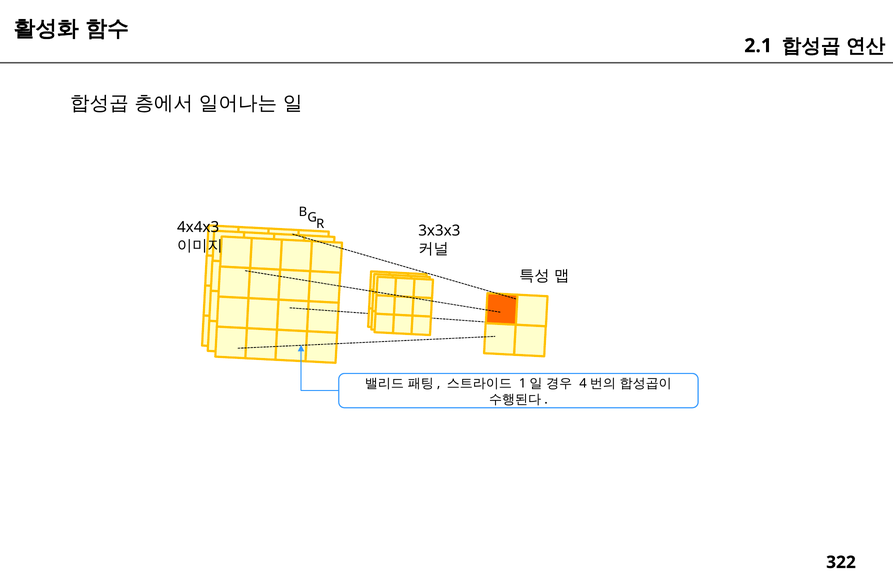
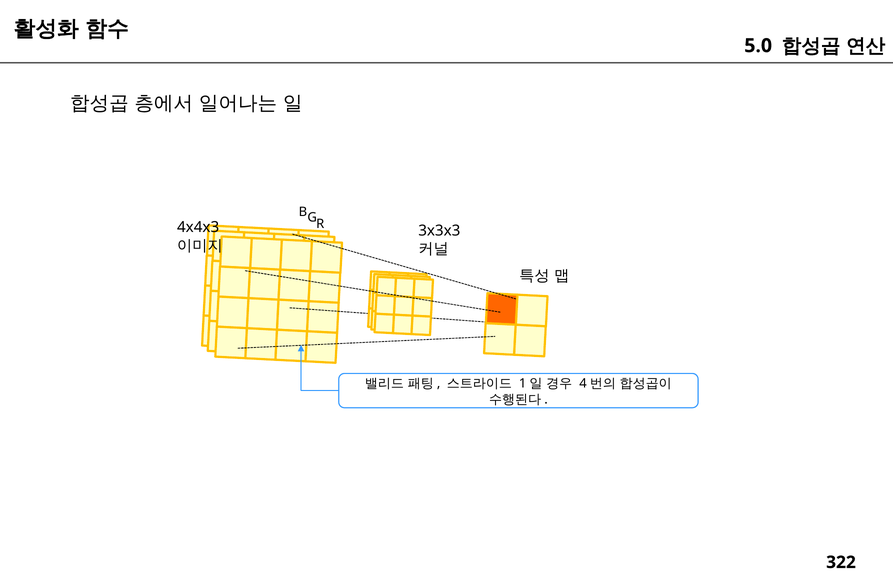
2.1: 2.1 -> 5.0 (758, 46)
